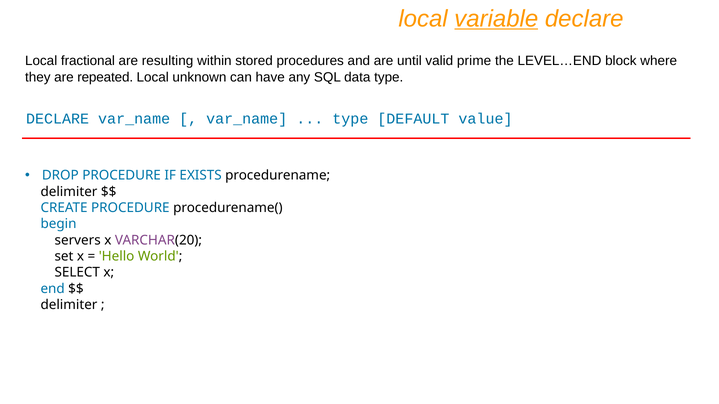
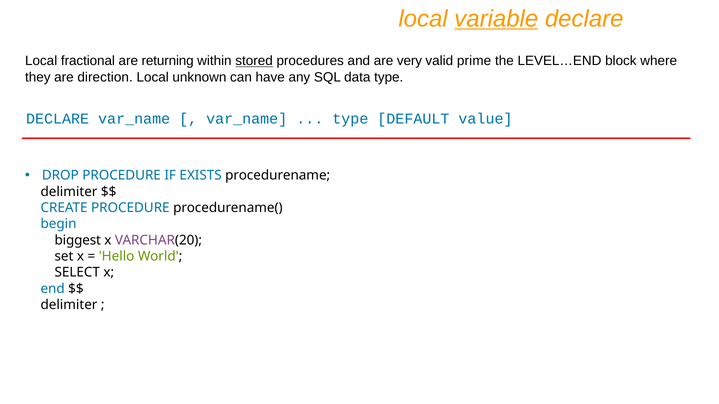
resulting: resulting -> returning (168, 61)
stored underline: none -> present (254, 61)
until: until -> very (409, 61)
repeated: repeated -> direction (105, 77)
servers: servers -> biggest (78, 240)
